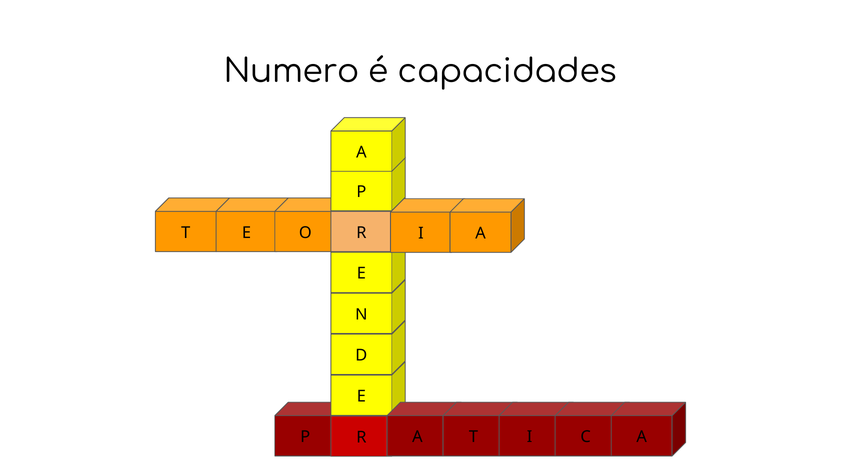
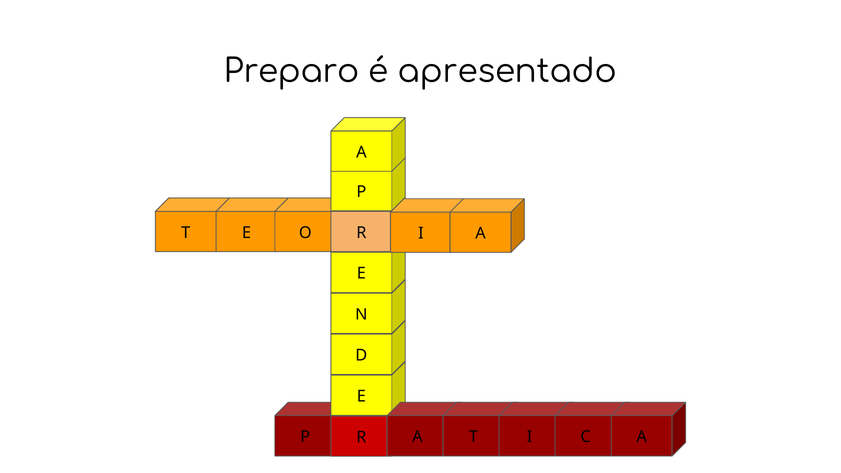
Numero: Numero -> Preparo (292, 71)
capacidades: capacidades -> apresentado (507, 71)
